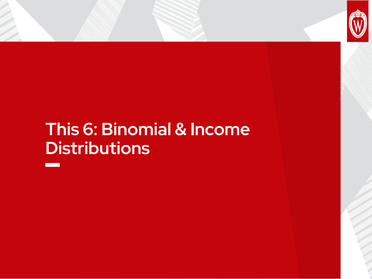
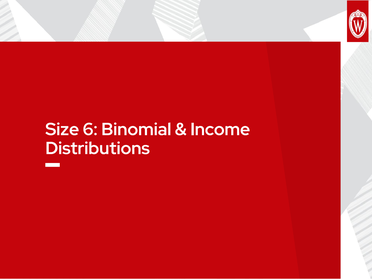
This: This -> Size (62, 129)
